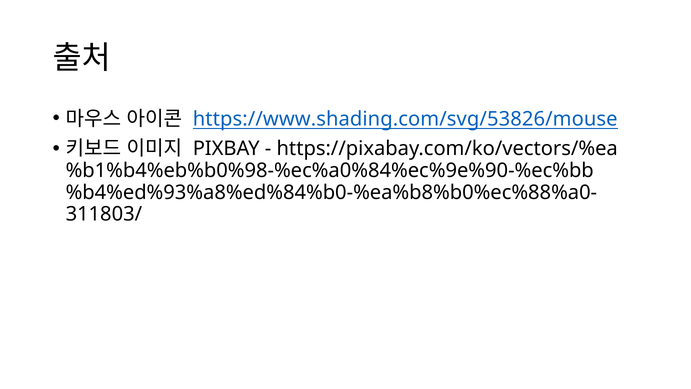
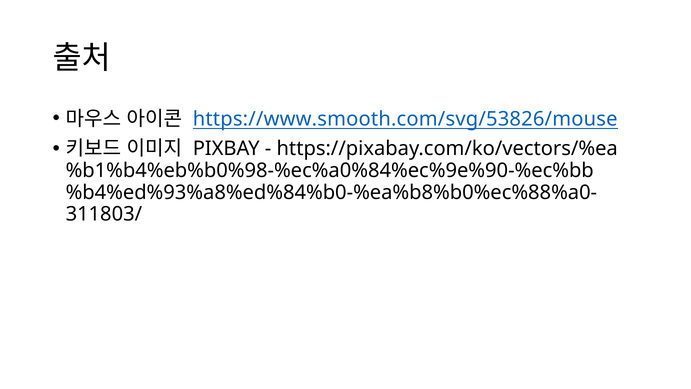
https://www.shading.com/svg/53826/mouse: https://www.shading.com/svg/53826/mouse -> https://www.smooth.com/svg/53826/mouse (405, 119)
